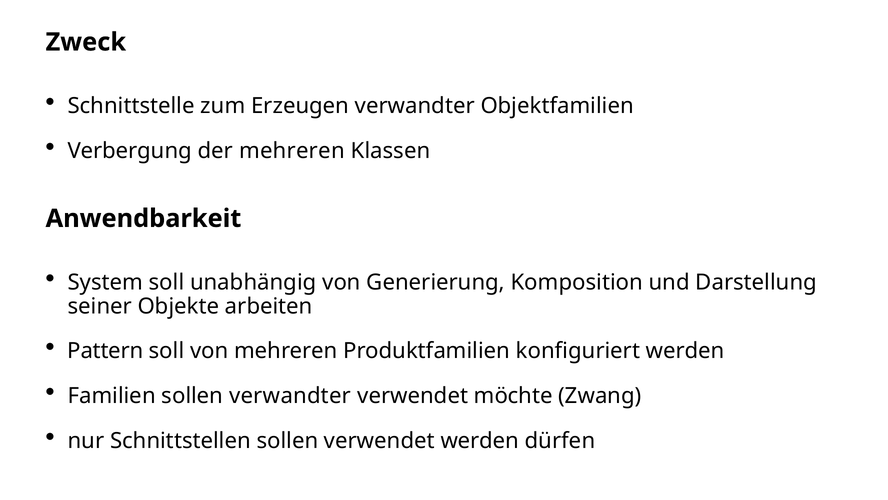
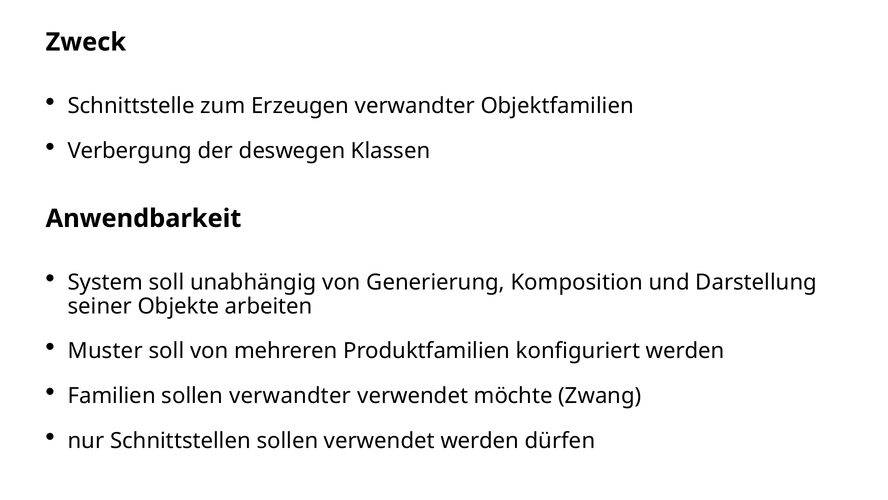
der mehreren: mehreren -> deswegen (292, 151)
Pattern: Pattern -> Muster (105, 351)
